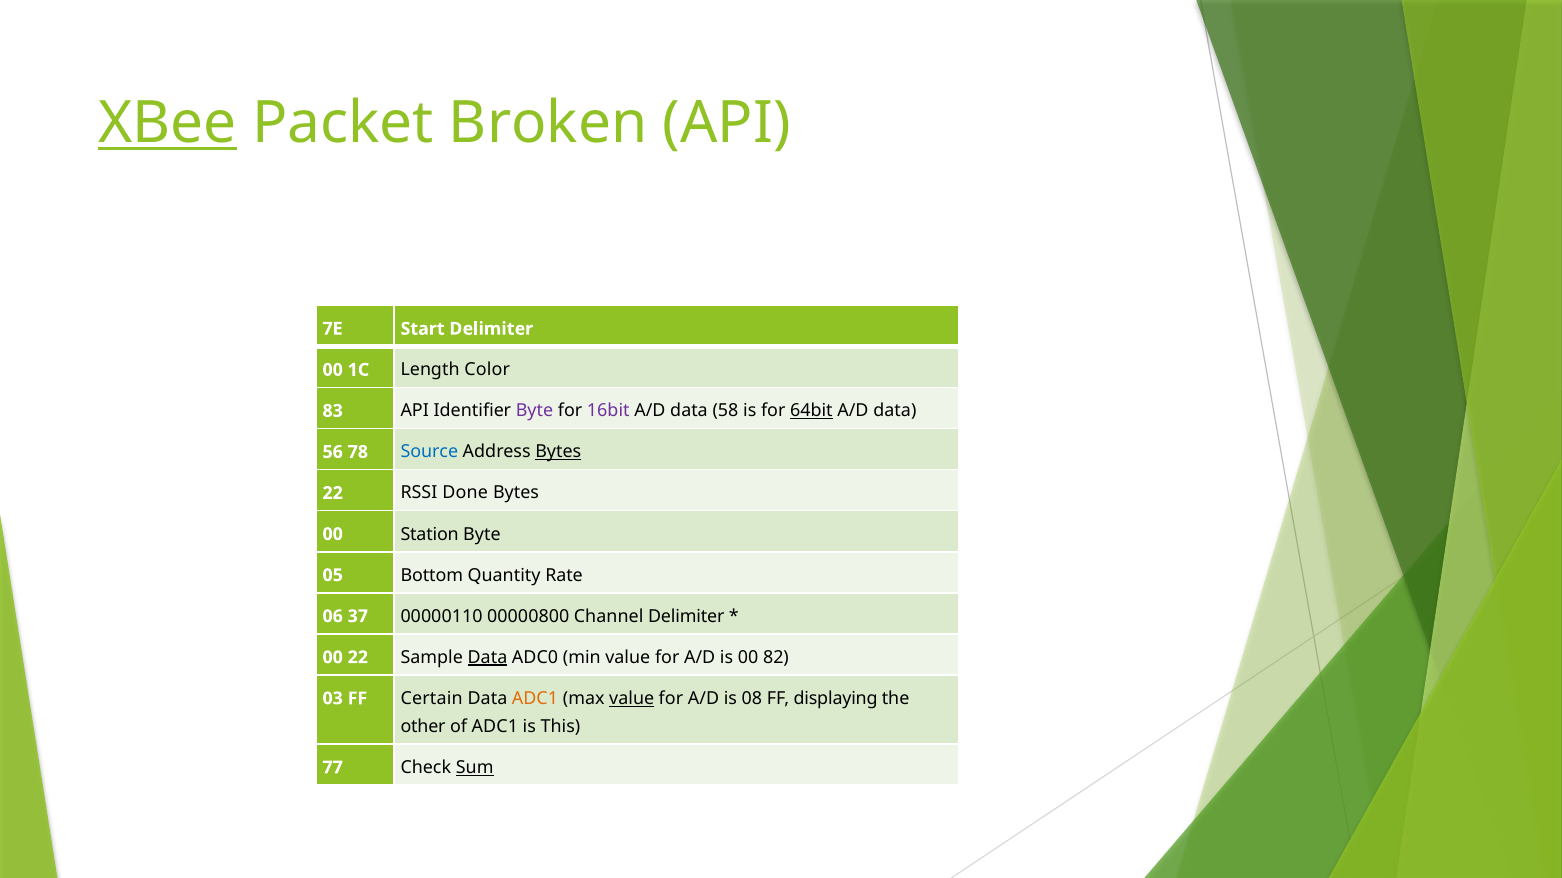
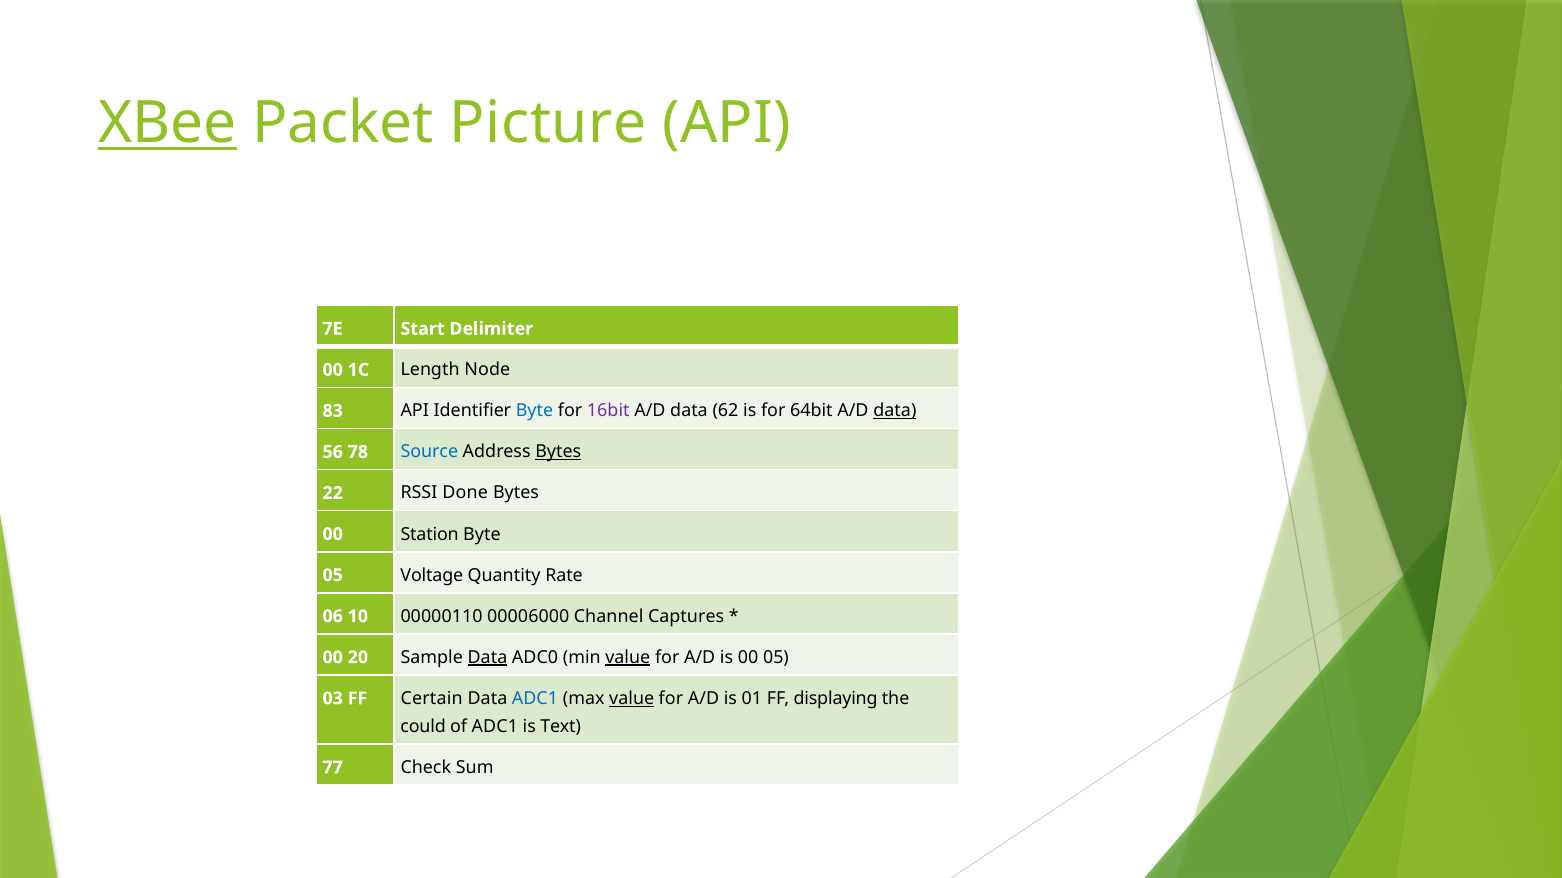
Broken: Broken -> Picture (548, 123)
Color: Color -> Node (487, 370)
Byte colour: purple -> blue (535, 411)
58: 58 -> 62 (725, 411)
64bit underline: present -> none (811, 411)
data underline: none -> present (895, 411)
Bottom: Bottom -> Voltage (432, 576)
37: 37 -> 10 (358, 617)
00000800: 00000800 -> 00006000 (528, 617)
Channel Delimiter: Delimiter -> Captures (686, 617)
00 22: 22 -> 20 (358, 658)
value underline: none -> present (628, 658)
00 82: 82 -> 05 (776, 658)
ADC1 colour: orange -> blue (535, 699)
08: 08 -> 01 (752, 699)
other: other -> could (423, 727)
This: This -> Text (561, 727)
Sum underline: present -> none (475, 768)
